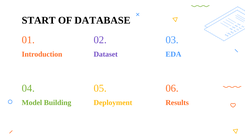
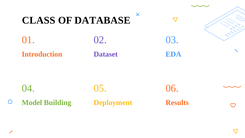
START: START -> CLASS (39, 20)
